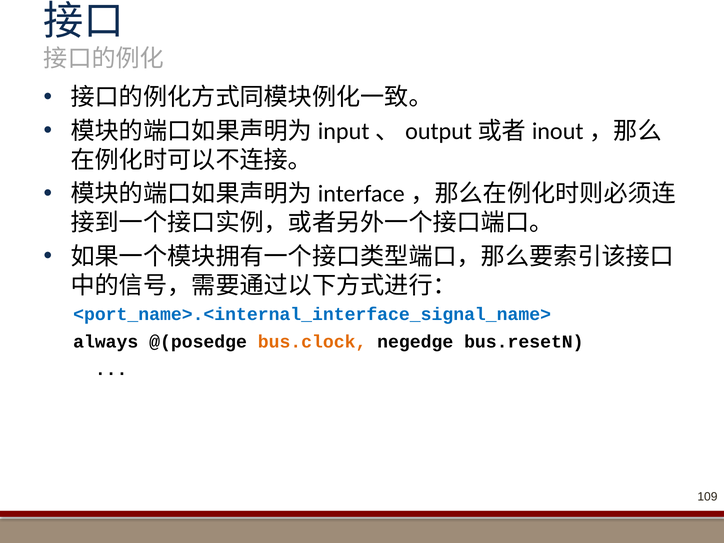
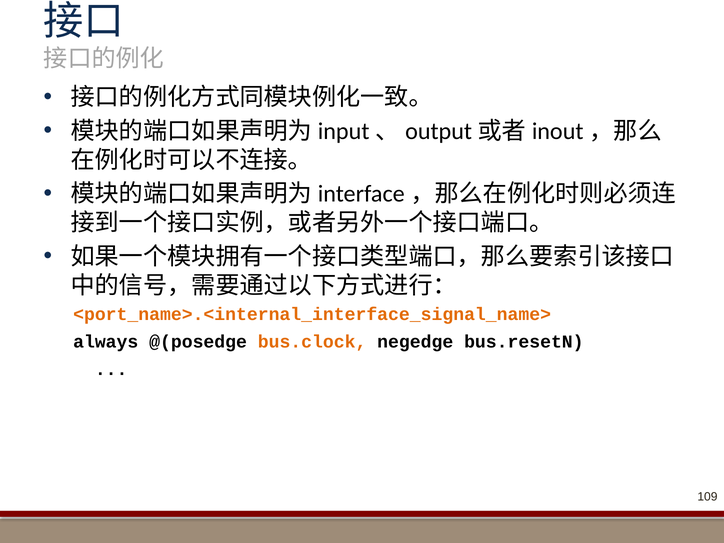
<port_name>.<internal_interface_signal_name> colour: blue -> orange (312, 314)
